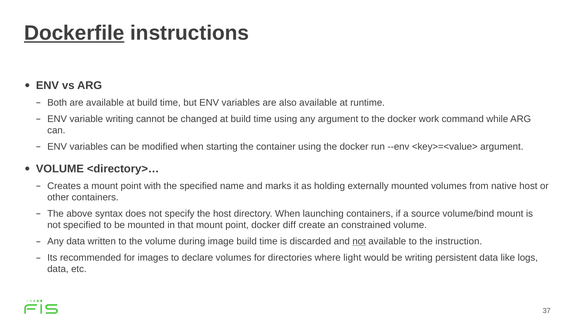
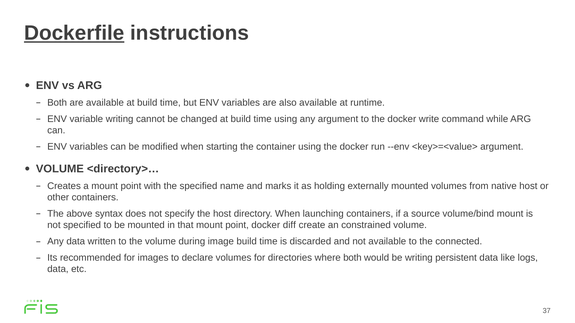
work: work -> write (429, 119)
not underline: present -> none (359, 242)
instruction: instruction -> connected (459, 242)
where light: light -> both (352, 258)
